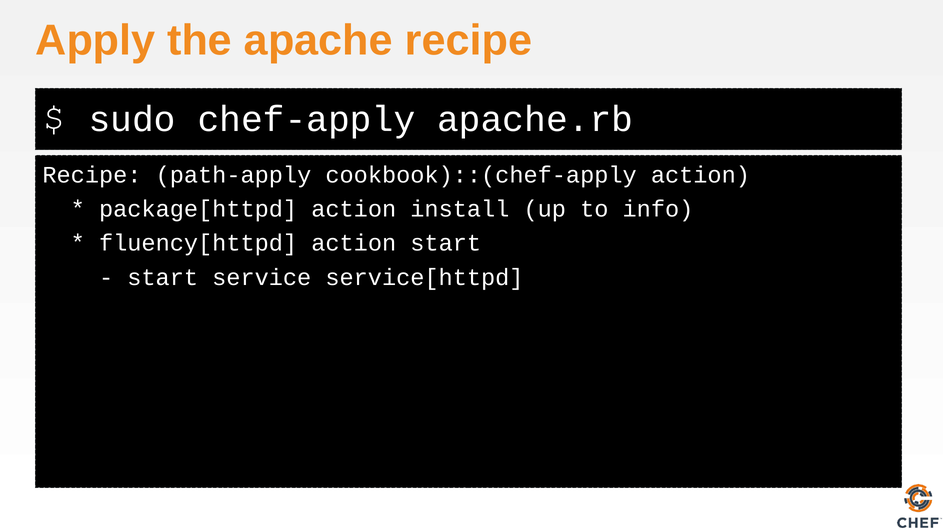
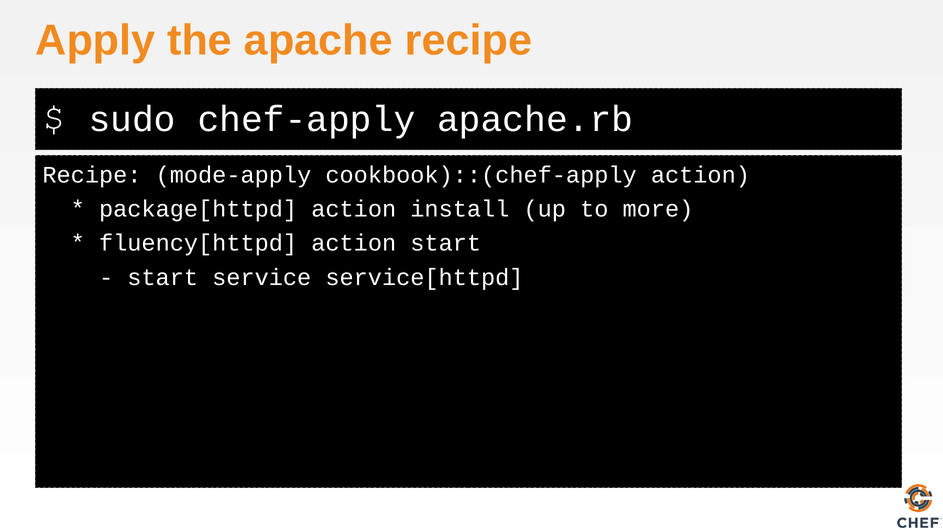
path-apply: path-apply -> mode-apply (233, 175)
info: info -> more (658, 209)
